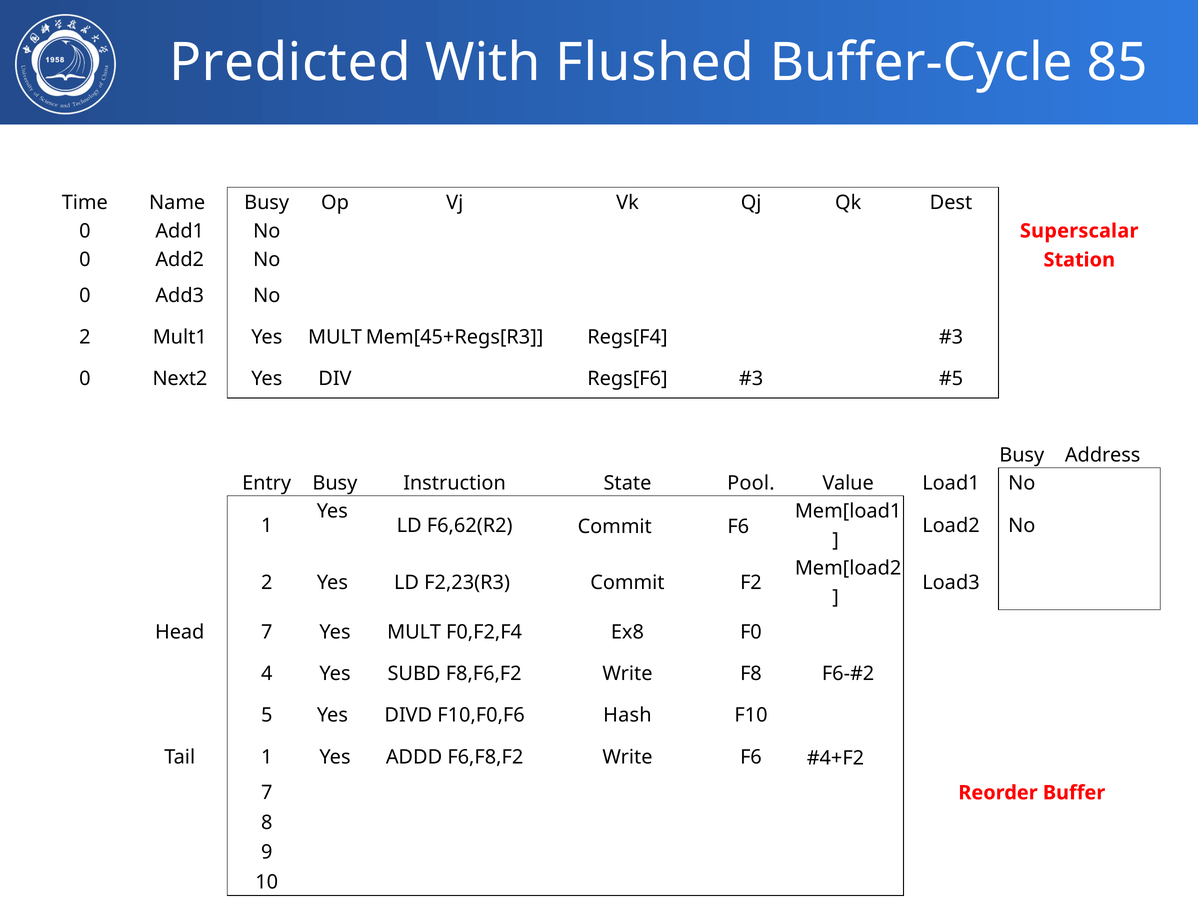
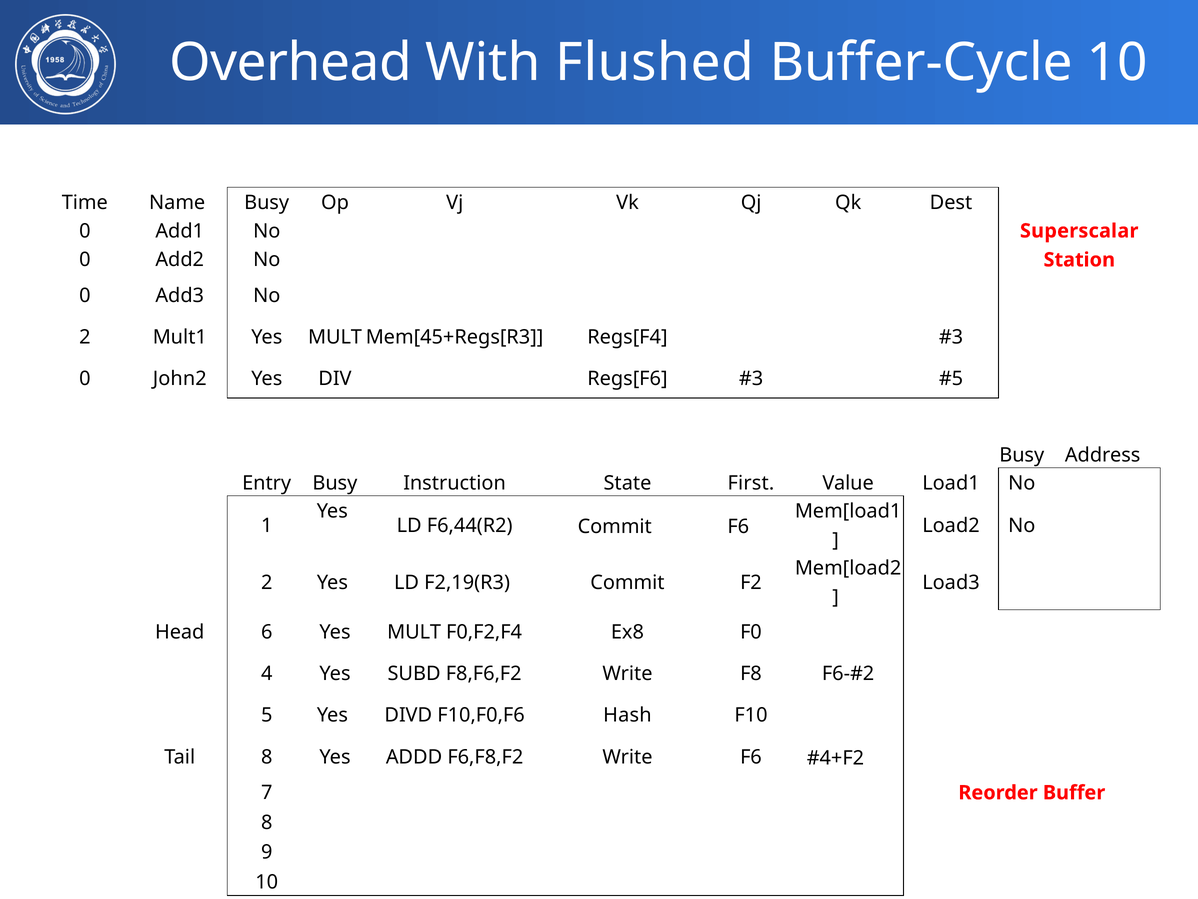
Predicted: Predicted -> Overhead (290, 63)
Buffer-Cycle 85: 85 -> 10 (1117, 63)
Next2: Next2 -> John2 (180, 379)
Pool: Pool -> First (751, 483)
F6,62(R2: F6,62(R2 -> F6,44(R2 (470, 526)
F2,23(R3: F2,23(R3 -> F2,19(R3 (467, 583)
Head 7: 7 -> 6 (267, 632)
Tail 1: 1 -> 8 (267, 757)
